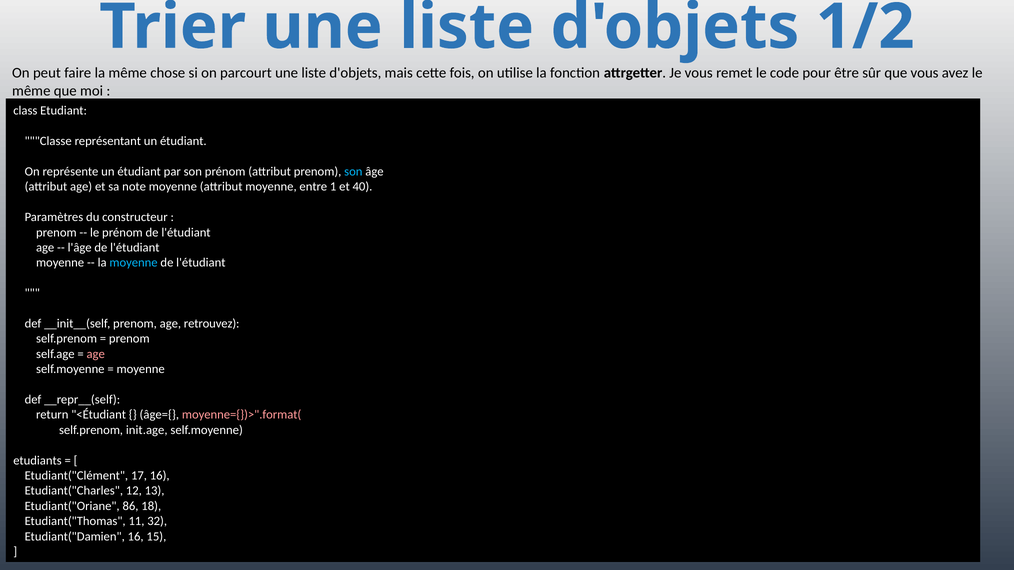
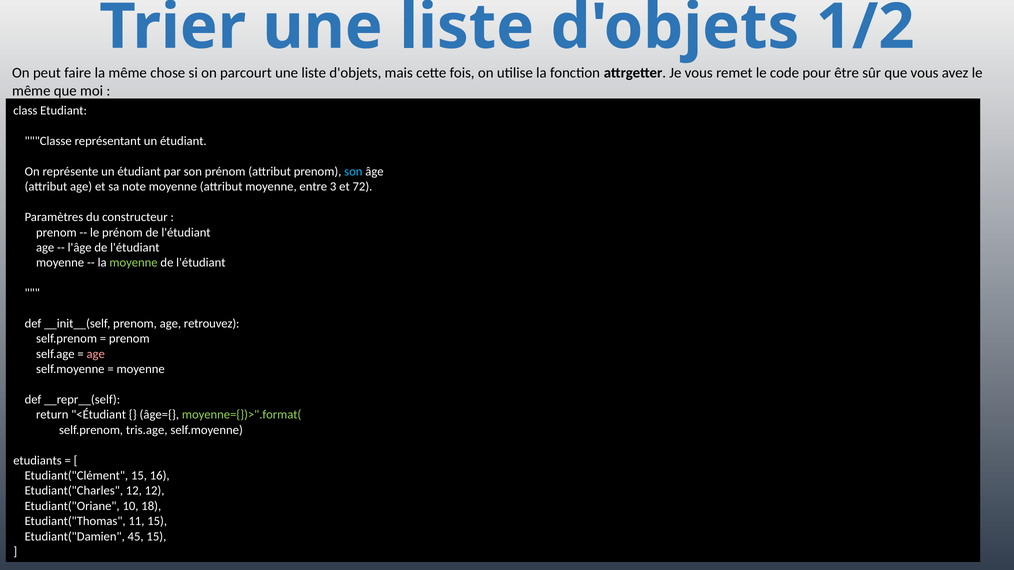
1: 1 -> 3 (333, 187)
40: 40 -> 72 (363, 187)
moyenne colour: light blue -> light green (134, 263)
moyenne={})>".format( colour: pink -> light green (242, 415)
init.age: init.age -> tris.age (147, 430)
Etudiant("Clément 17: 17 -> 15 (139, 476)
12 13: 13 -> 12 (155, 491)
86: 86 -> 10 (131, 506)
11 32: 32 -> 15 (157, 521)
Etudiant("Damien 16: 16 -> 45 (136, 537)
